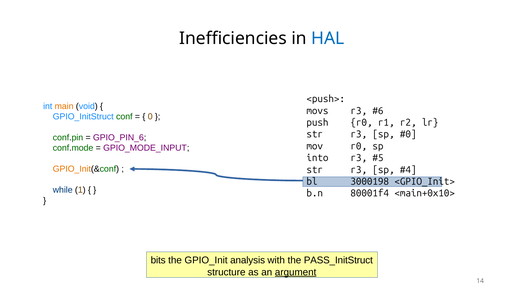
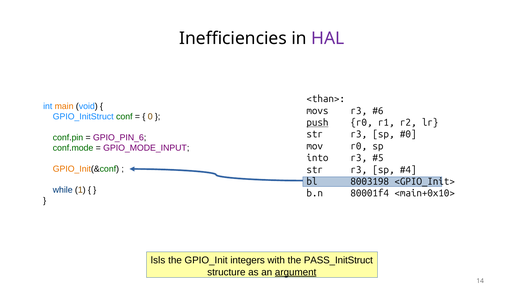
HAL colour: blue -> purple (328, 38)
<push>: <push> -> <than> (326, 99)
push underline: none -> present (317, 122)
3000198: 3000198 -> 8003198 (370, 181)
bits: bits -> lsls (158, 260)
analysis: analysis -> integers (248, 260)
